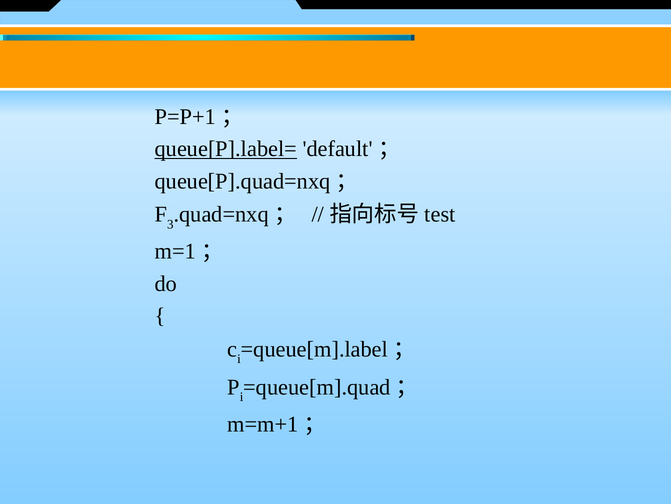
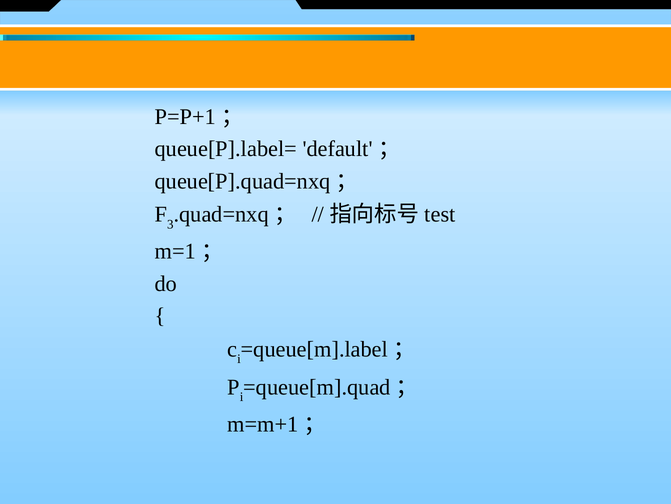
queue[P].label= underline: present -> none (226, 149)
